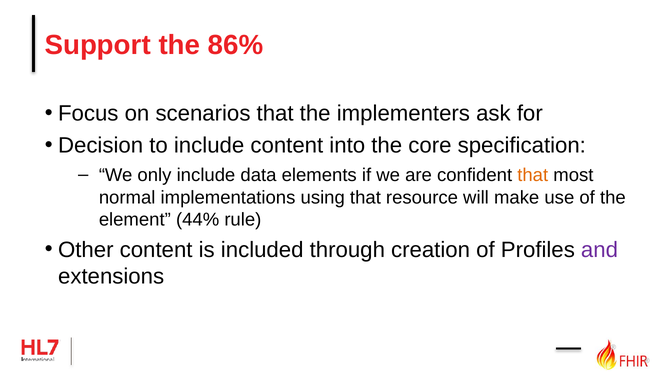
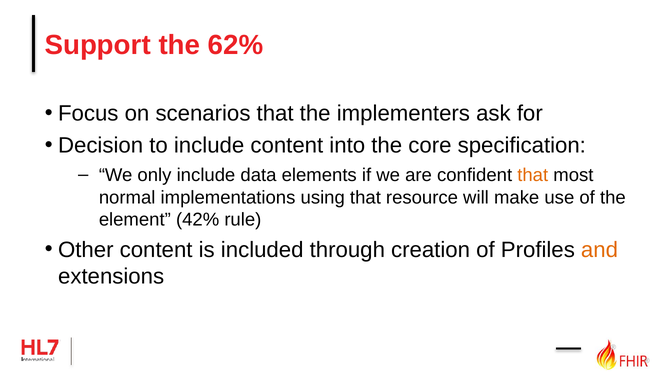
86%: 86% -> 62% (236, 45)
44%: 44% -> 42% (198, 220)
and colour: purple -> orange (600, 250)
